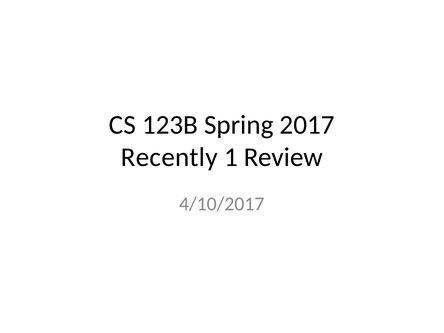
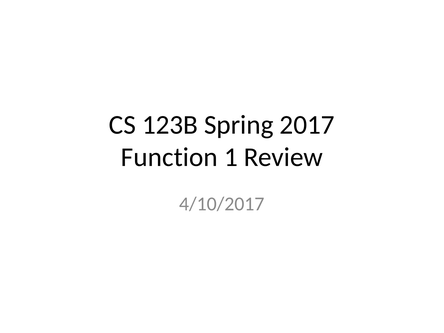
Recently: Recently -> Function (169, 157)
